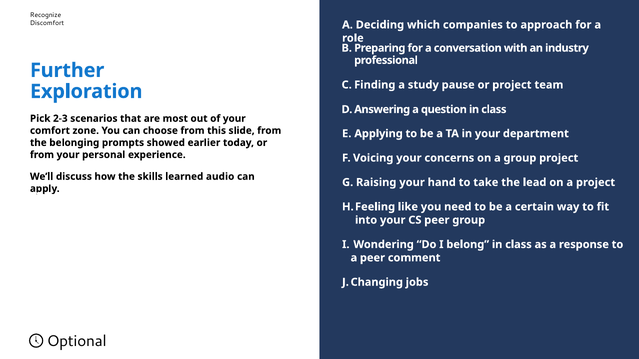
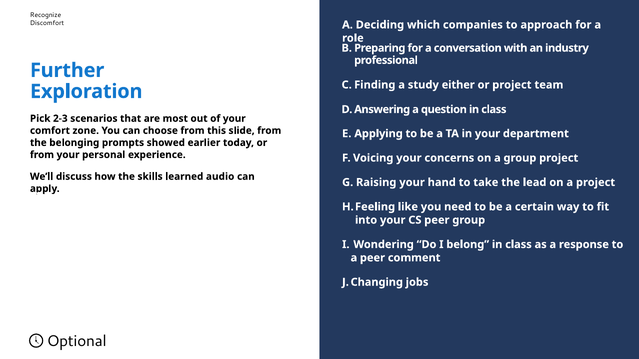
pause: pause -> either (458, 85)
